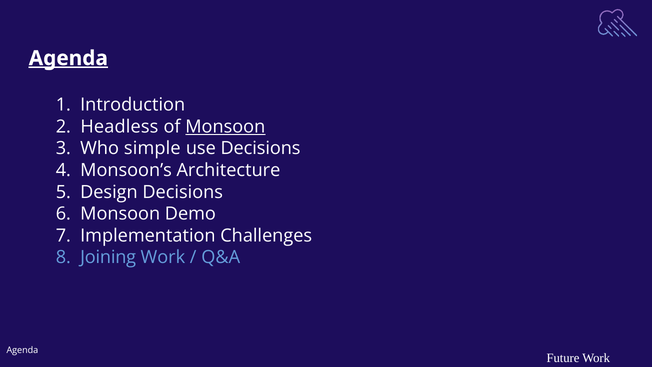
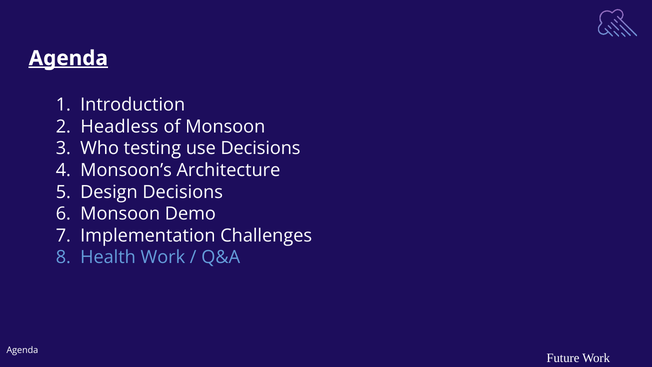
Monsoon underline: present -> none (225, 127)
simple: simple -> testing (152, 148)
Joining: Joining -> Health (108, 257)
